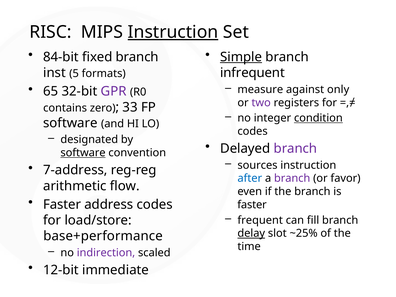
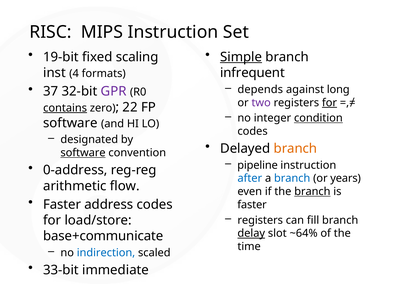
Instruction underline: present -> none (173, 32)
84-bit: 84-bit -> 19-bit (61, 57)
fixed branch: branch -> scaling (137, 57)
5: 5 -> 4 (74, 74)
measure: measure -> depends (260, 89)
only: only -> long (338, 89)
65: 65 -> 37 (51, 91)
for underline: none -> present (329, 103)
contains underline: none -> present (65, 108)
33: 33 -> 22 (130, 107)
branch colour: purple -> orange (295, 149)
sources: sources -> pipeline (258, 165)
7-address: 7-address -> 0-address (75, 170)
branch colour: purple -> blue (292, 178)
favor: favor -> years (346, 178)
branch underline: none -> present (312, 192)
frequent: frequent -> registers (260, 220)
~25%: ~25% -> ~64% (304, 233)
base+performance: base+performance -> base+communicate (103, 236)
indirection colour: purple -> blue (106, 253)
12-bit: 12-bit -> 33-bit (61, 270)
